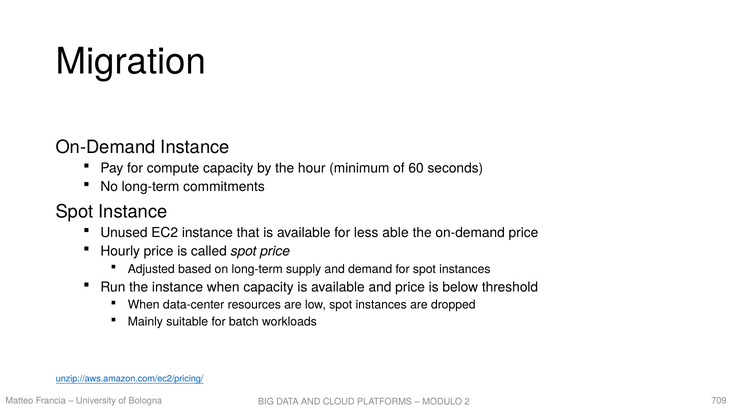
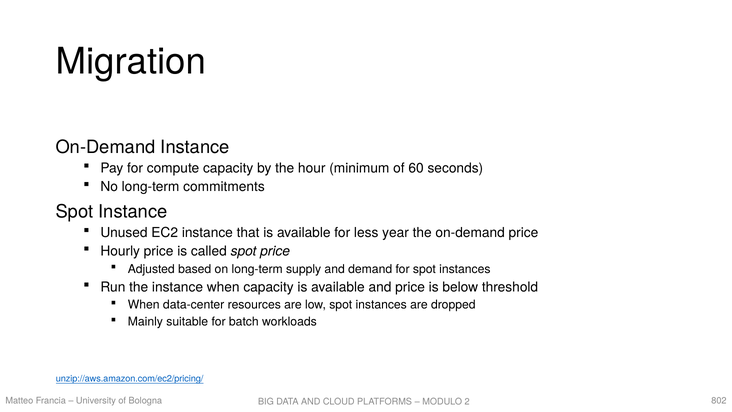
able: able -> year (396, 233)
709: 709 -> 802 (719, 400)
